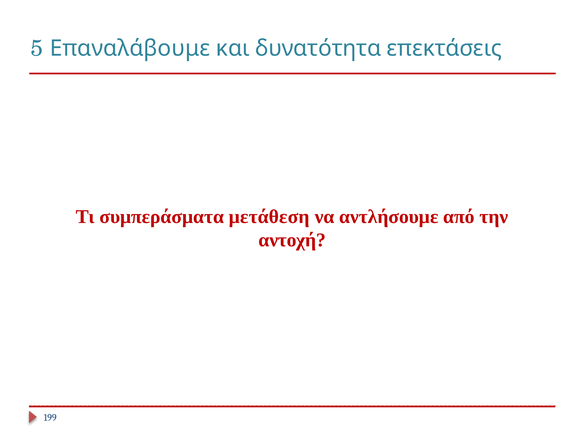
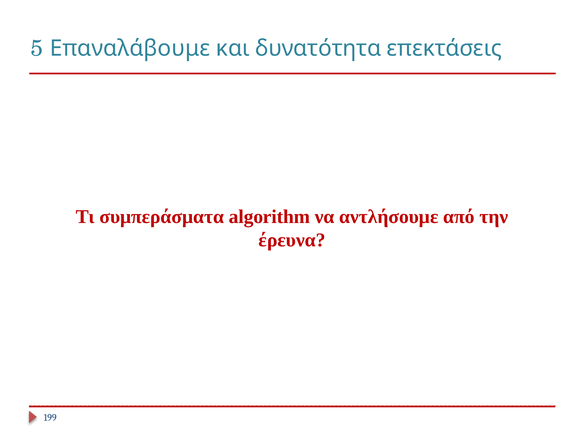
μετάθεση: μετάθεση -> algorithm (269, 217)
αντοχή: αντοχή -> έρευνα (292, 240)
